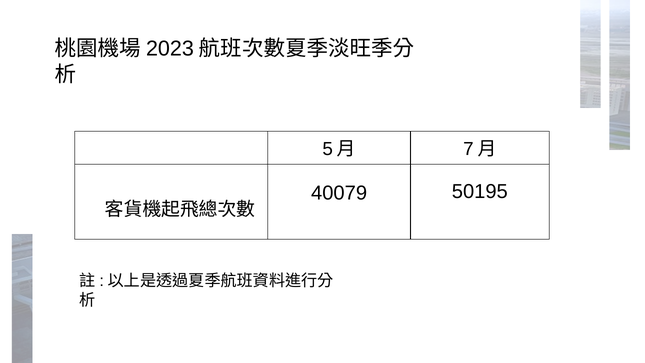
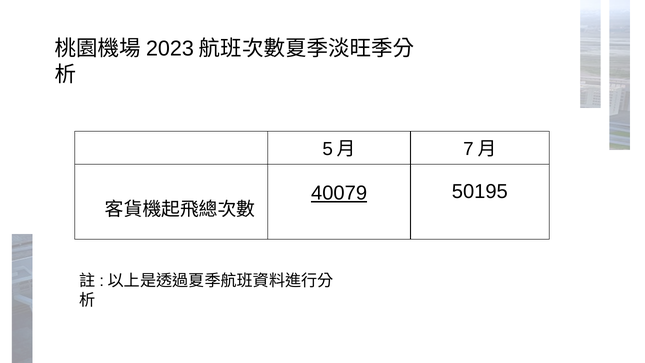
40079 underline: none -> present (339, 193)
